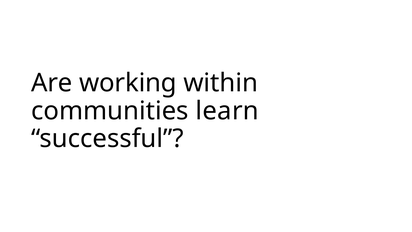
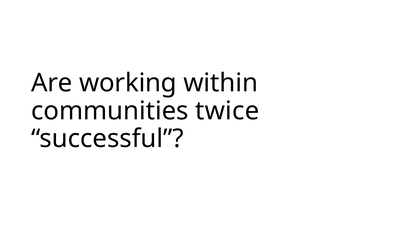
learn: learn -> twice (227, 111)
